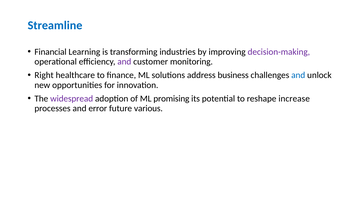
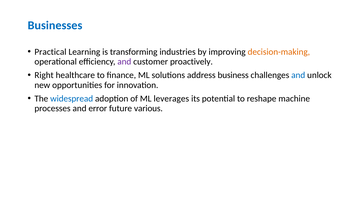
Streamline: Streamline -> Businesses (55, 25)
Financial: Financial -> Practical (50, 52)
decision-making colour: purple -> orange (279, 52)
monitoring: monitoring -> proactively (191, 62)
widespread colour: purple -> blue (72, 99)
promising: promising -> leverages (171, 99)
increase: increase -> machine (294, 99)
